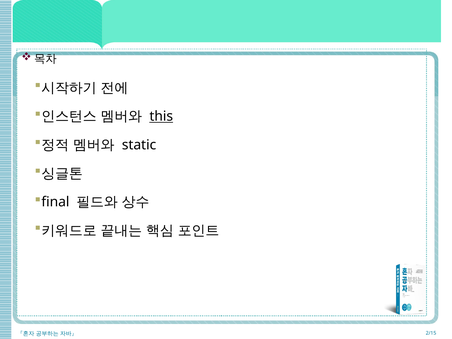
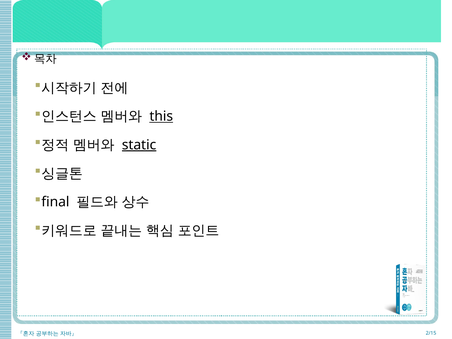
static underline: none -> present (139, 145)
